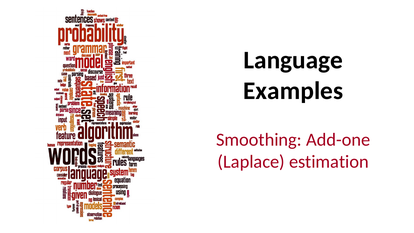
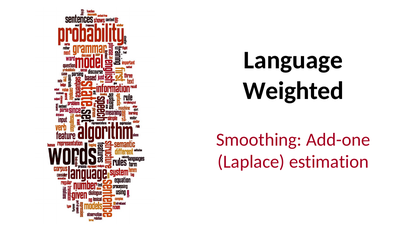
Examples: Examples -> Weighted (293, 91)
